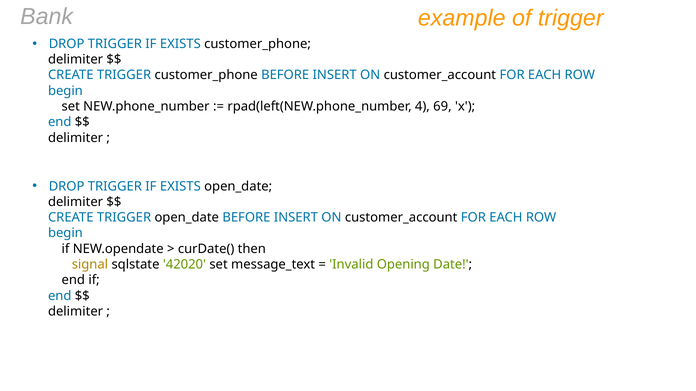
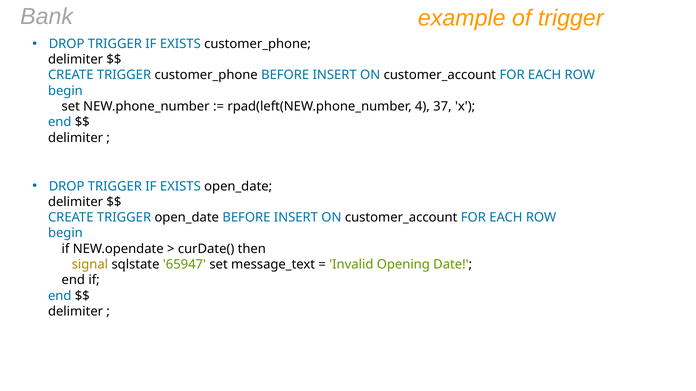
69: 69 -> 37 (442, 107)
42020: 42020 -> 65947 (184, 265)
